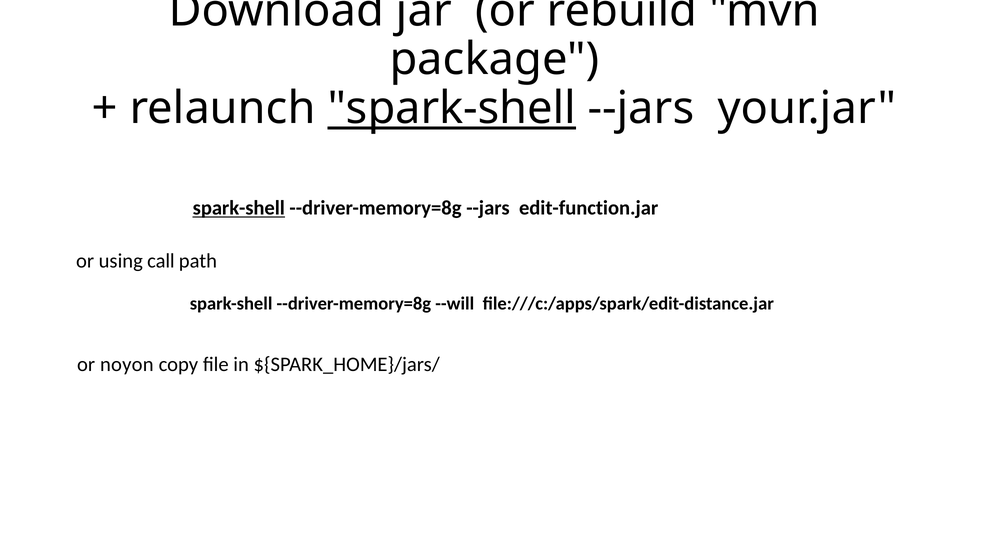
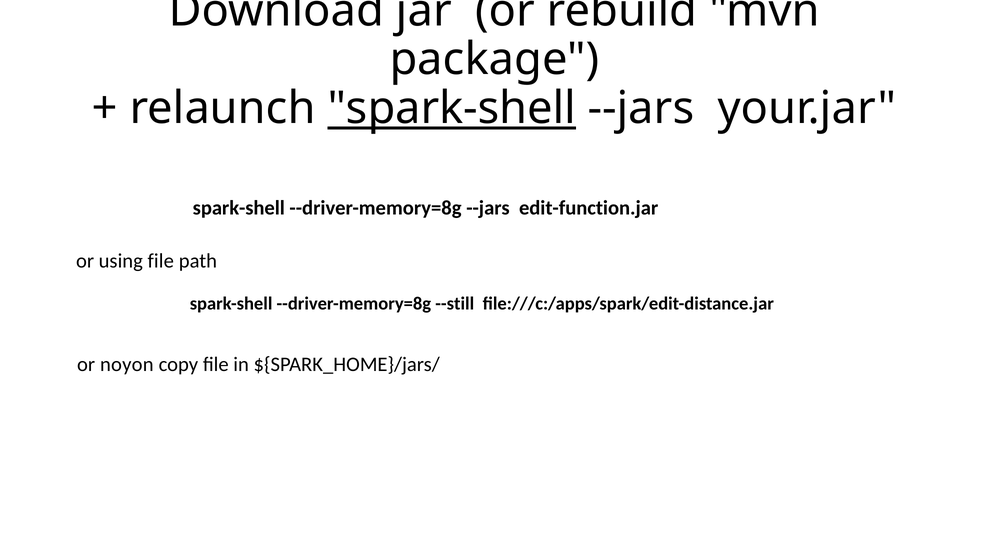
spark-shell underline: present -> none (239, 208)
using call: call -> file (161, 261)
--will: --will -> --still (455, 304)
